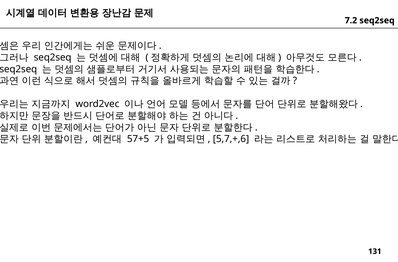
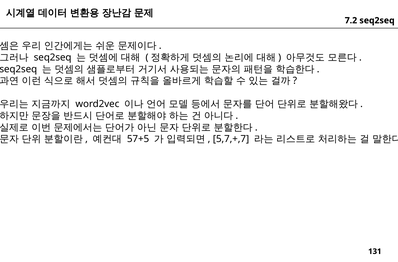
5,7,+,6: 5,7,+,6 -> 5,7,+,7 (231, 139)
